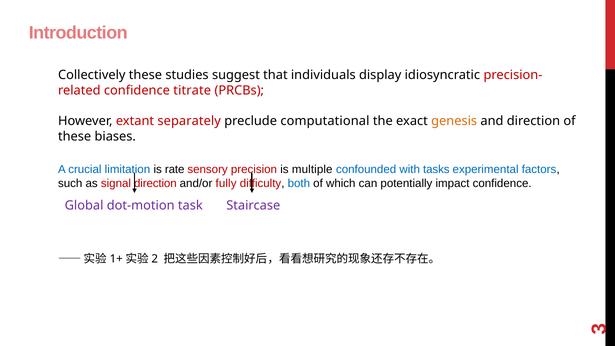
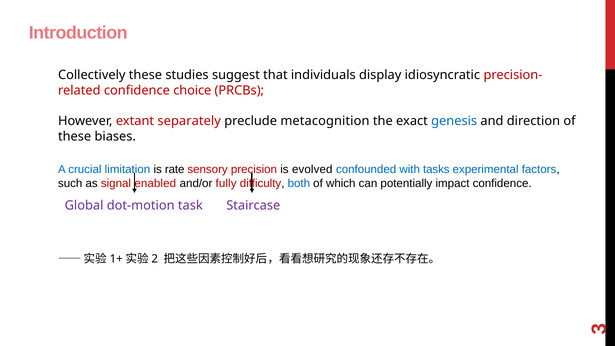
titrate: titrate -> choice (192, 90)
computational: computational -> metacognition (325, 121)
genesis colour: orange -> blue (454, 121)
multiple: multiple -> evolved (312, 169)
signal direction: direction -> enabled (155, 183)
